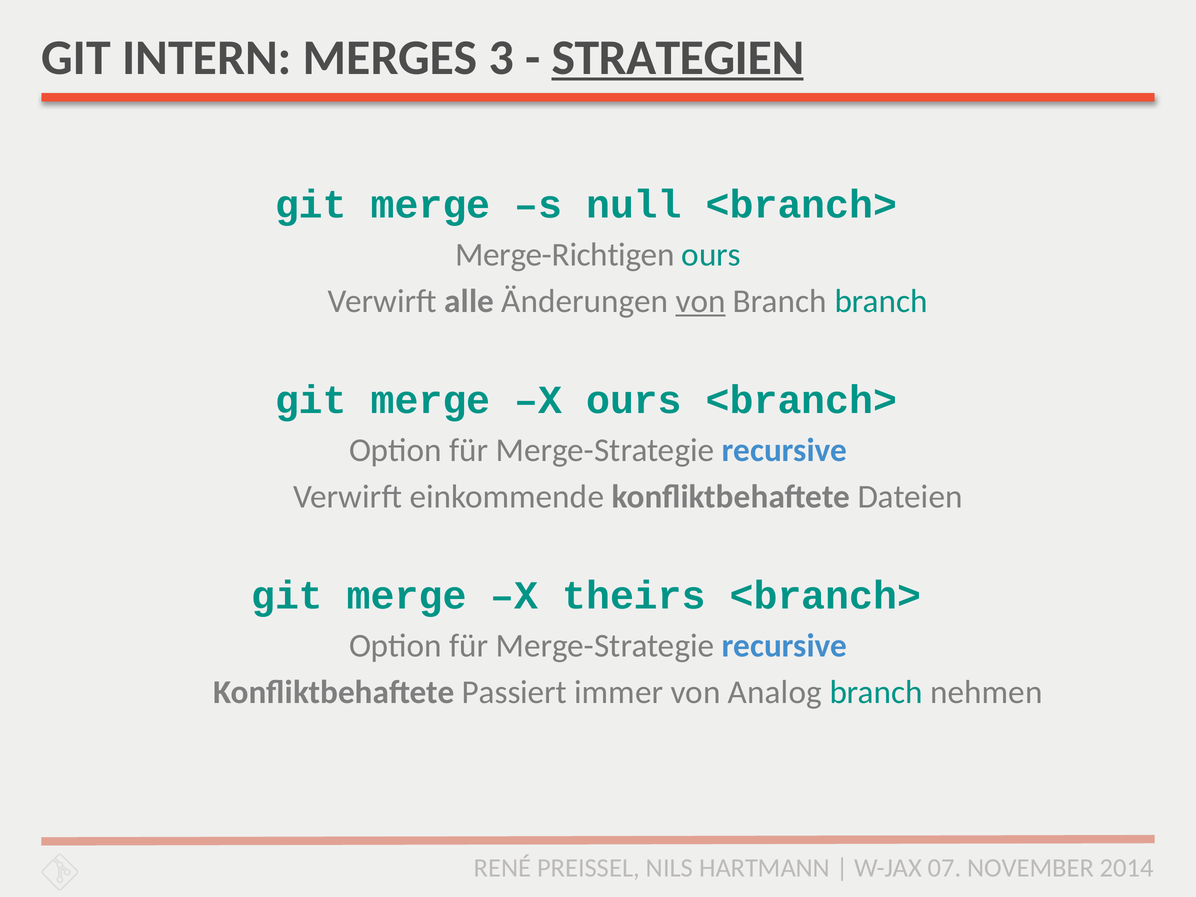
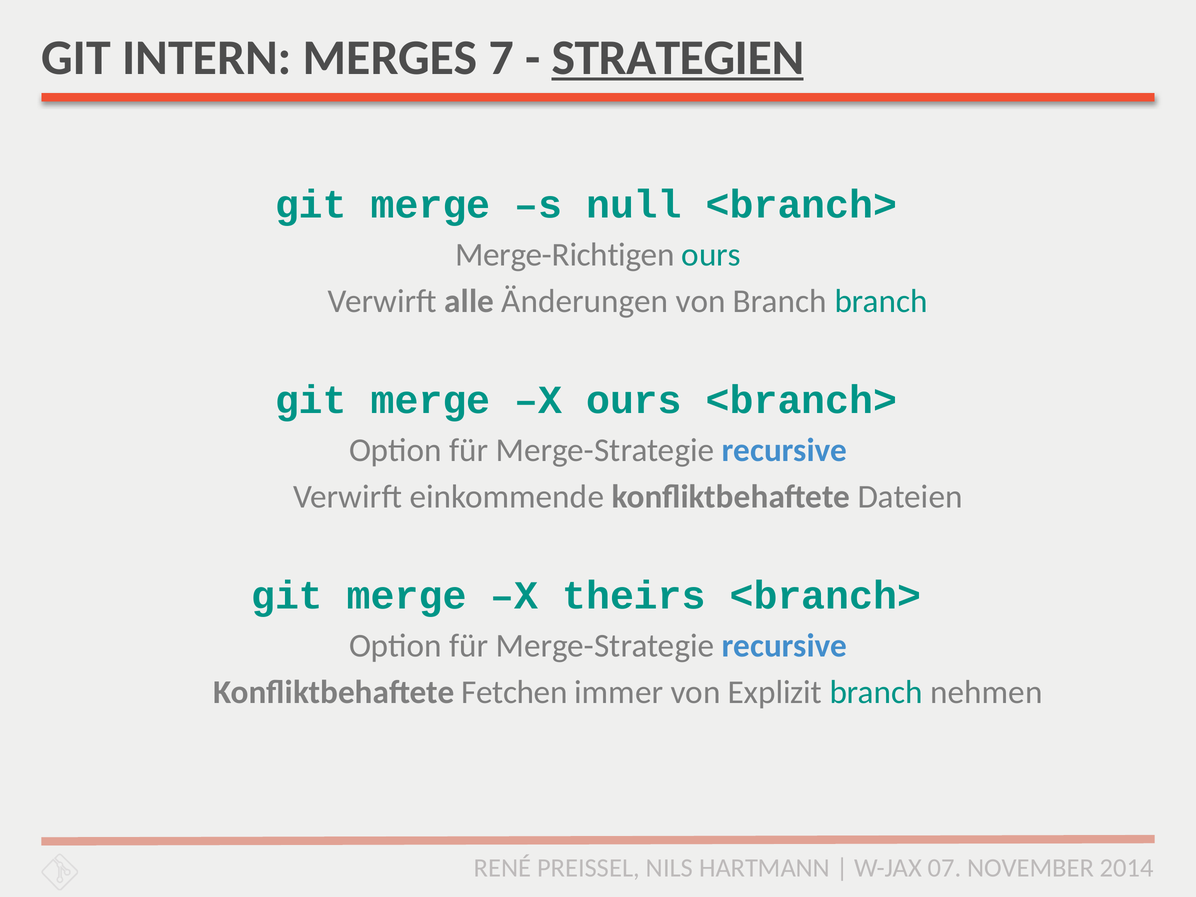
3: 3 -> 7 (501, 58)
von underline: present -> none (701, 301)
Passiert: Passiert -> Fetchen (514, 692)
Analog: Analog -> Explizit (775, 692)
